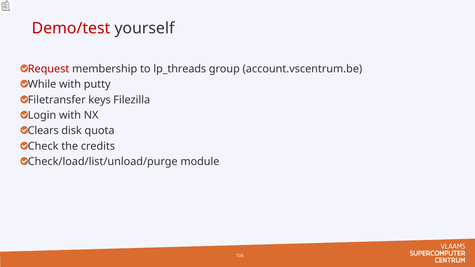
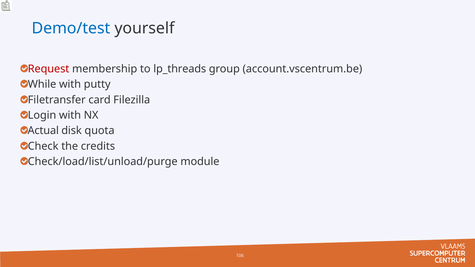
Demo/test colour: red -> blue (71, 28)
keys: keys -> card (100, 100)
Clears: Clears -> Actual (43, 131)
